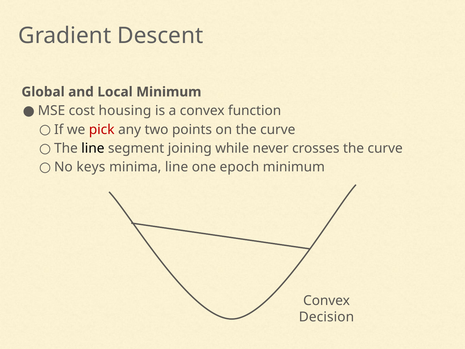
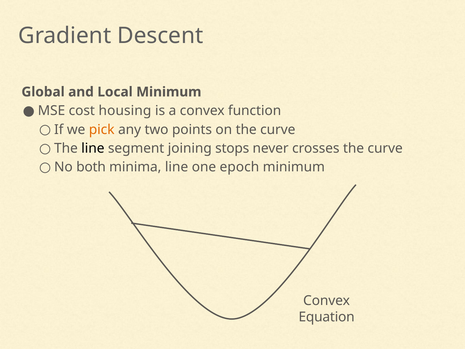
pick colour: red -> orange (102, 129)
while: while -> stops (232, 148)
keys: keys -> both (91, 167)
Decision: Decision -> Equation (327, 317)
